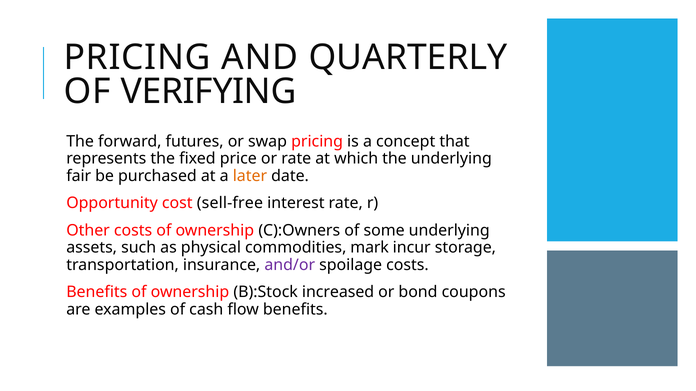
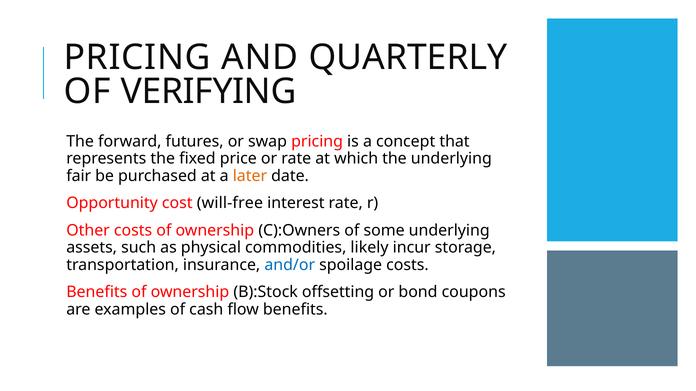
sell-free: sell-free -> will-free (230, 203)
mark: mark -> likely (370, 248)
and/or colour: purple -> blue (290, 265)
increased: increased -> offsetting (338, 292)
